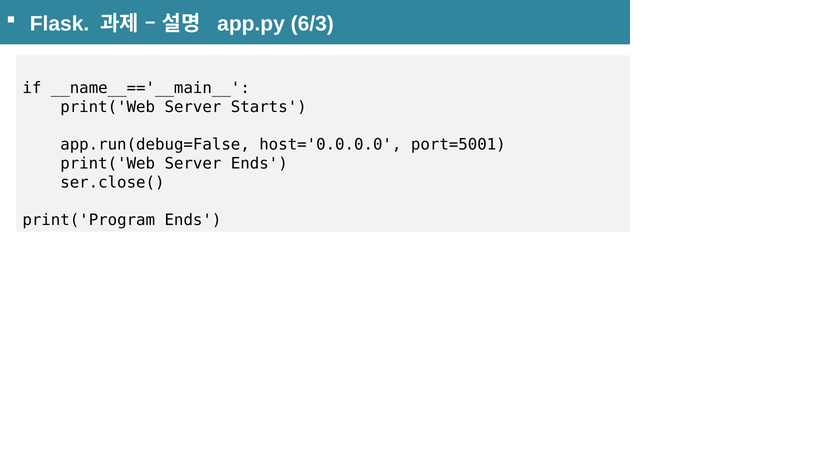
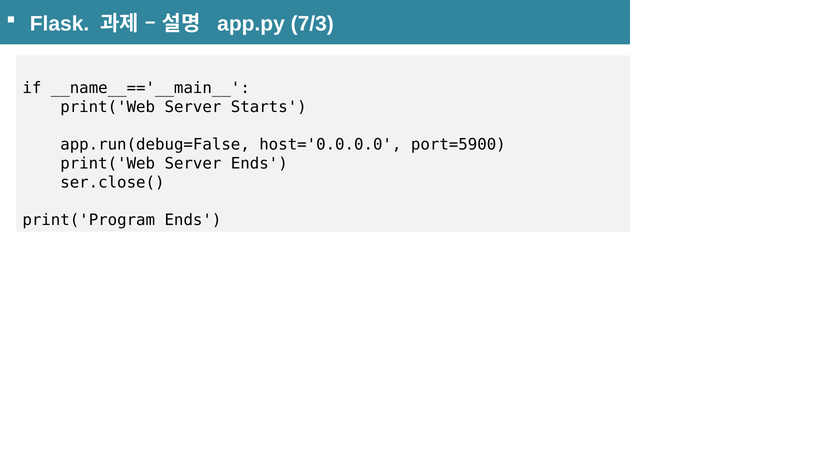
6/3: 6/3 -> 7/3 (312, 24)
port=5001: port=5001 -> port=5900 (458, 145)
